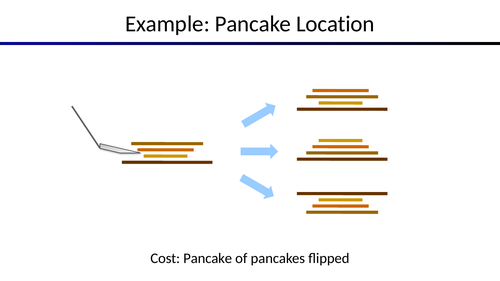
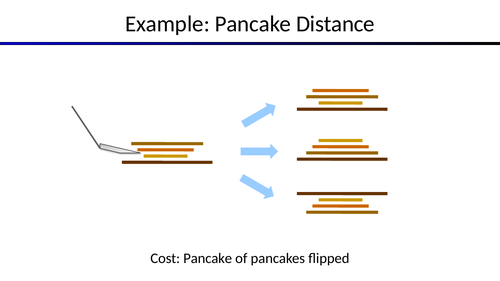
Location: Location -> Distance (335, 24)
